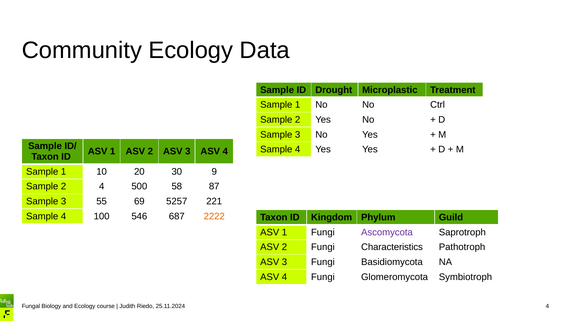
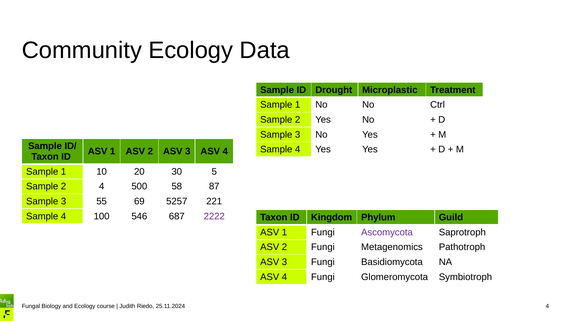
9: 9 -> 5 (214, 172)
2222 colour: orange -> purple (214, 216)
Characteristics: Characteristics -> Metagenomics (392, 247)
